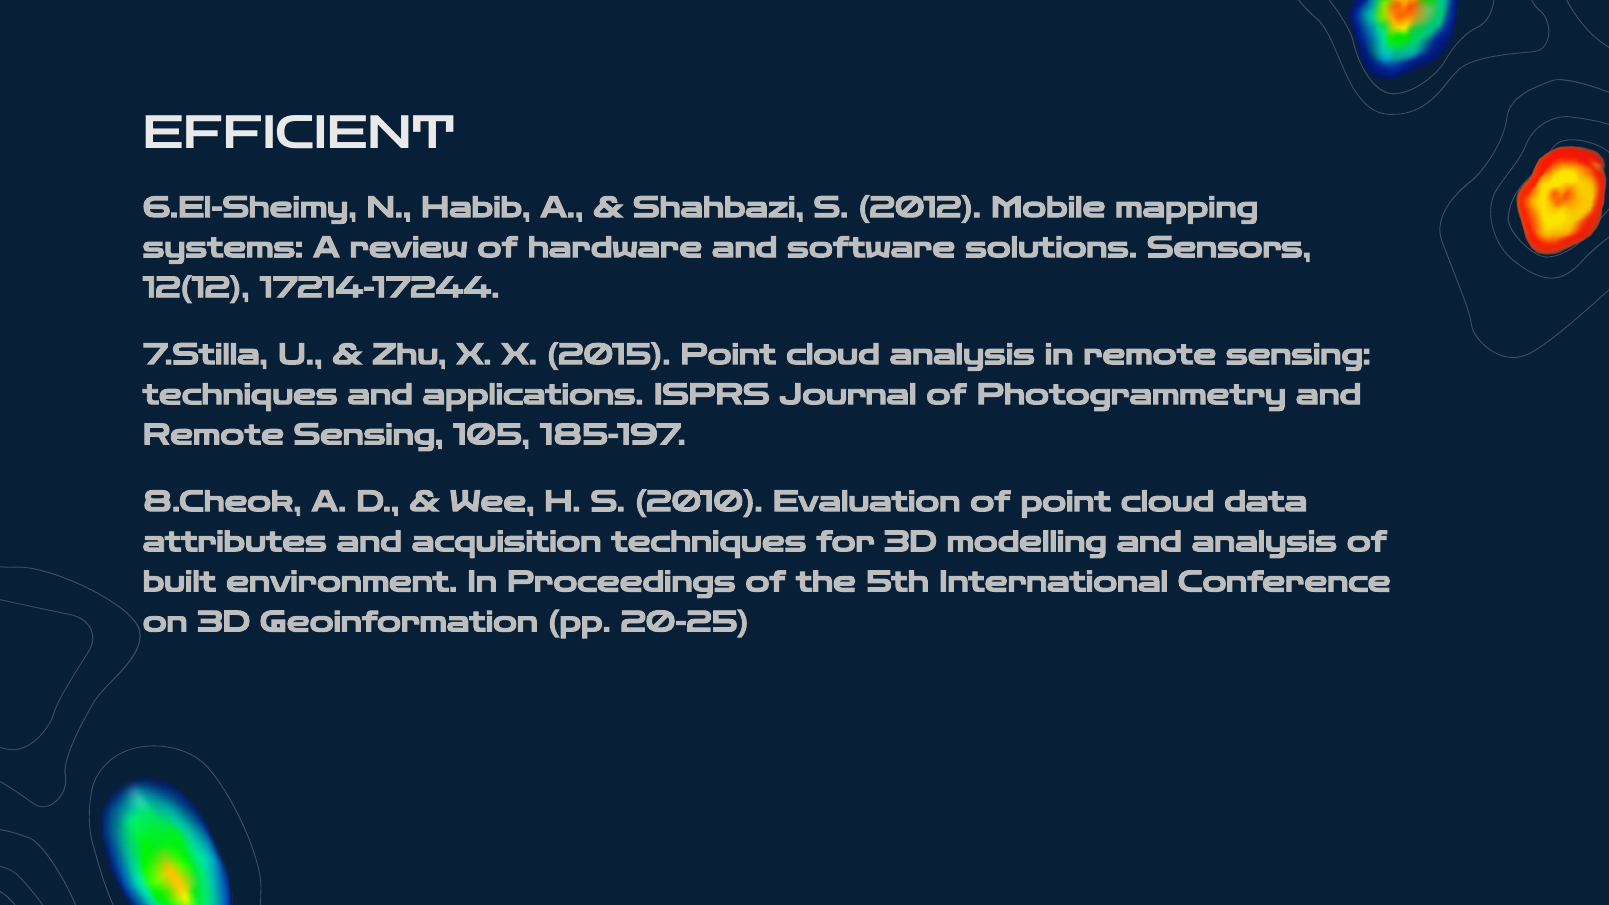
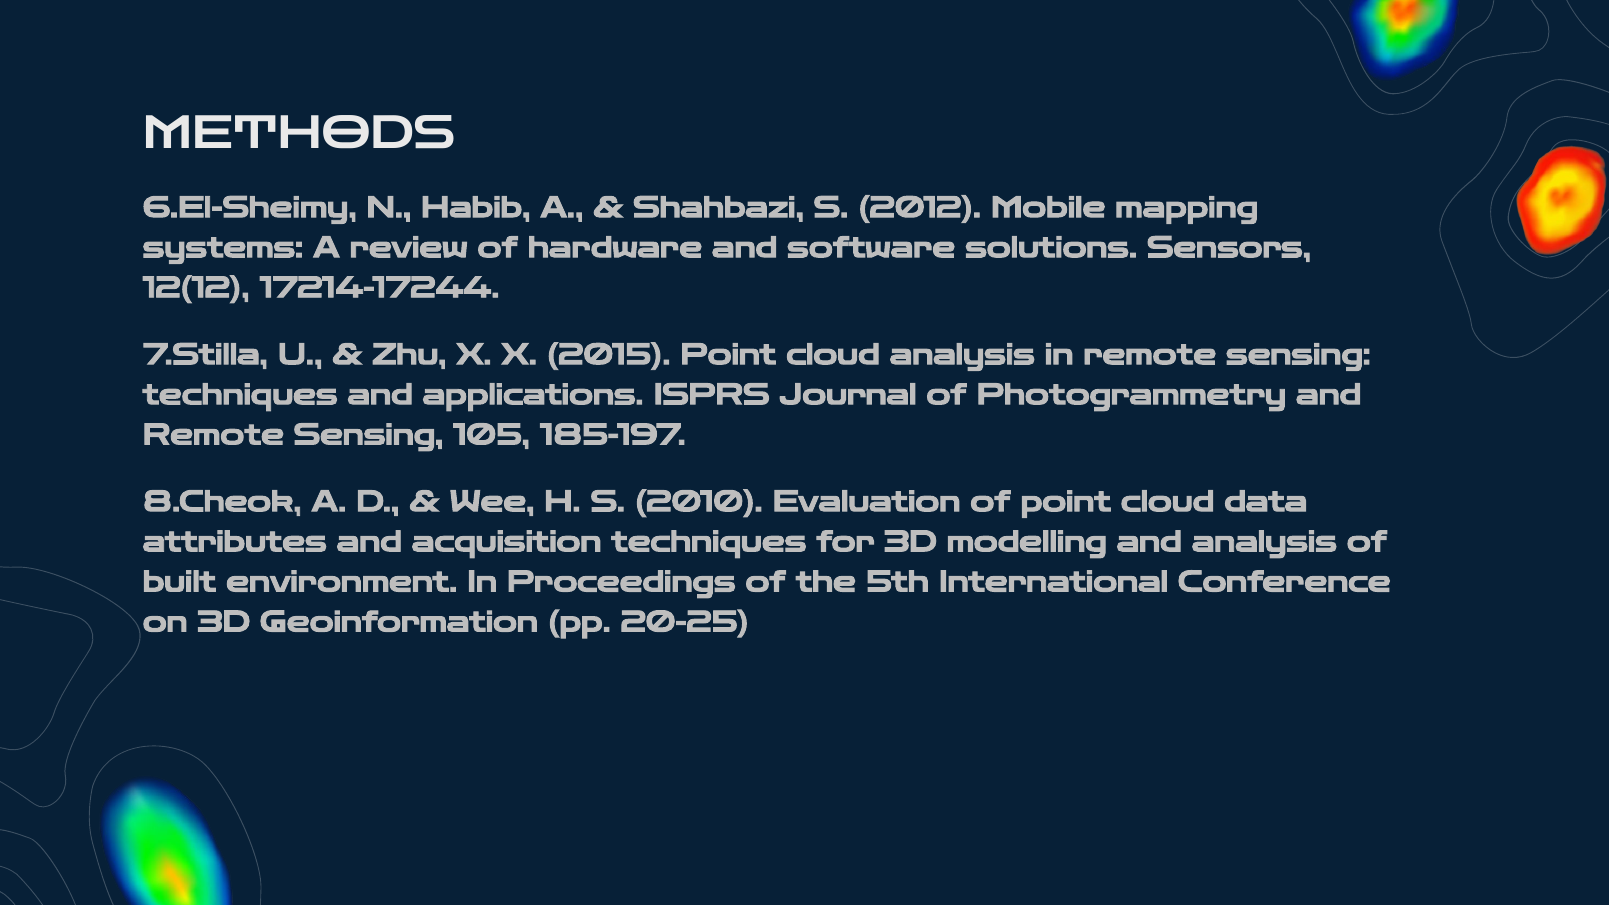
EFFICIENT: EFFICIENT -> METHODS (299, 133)
